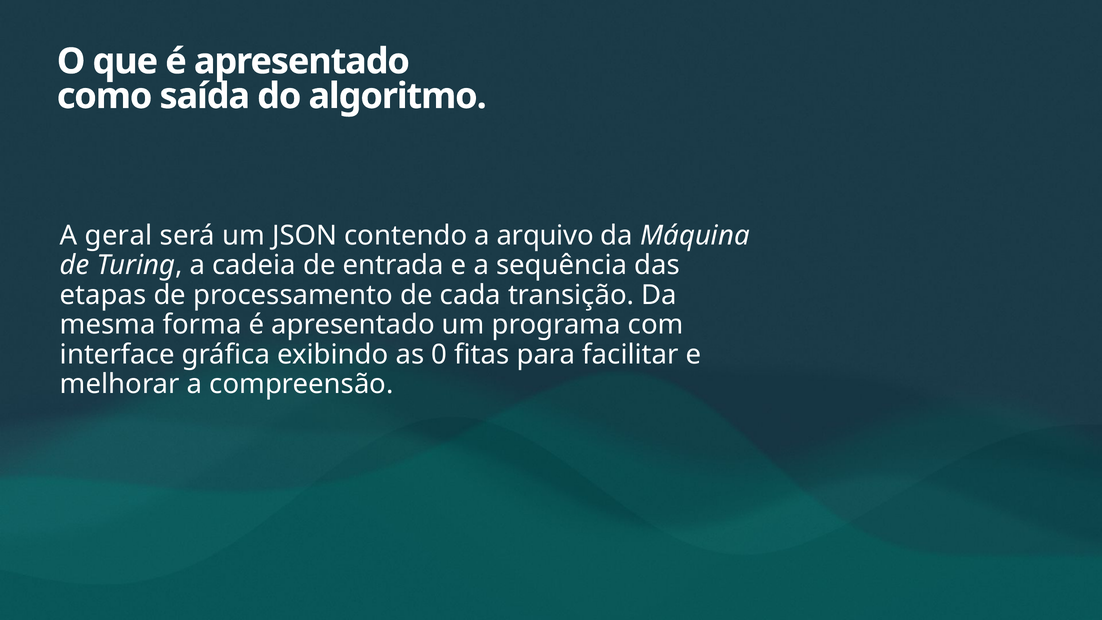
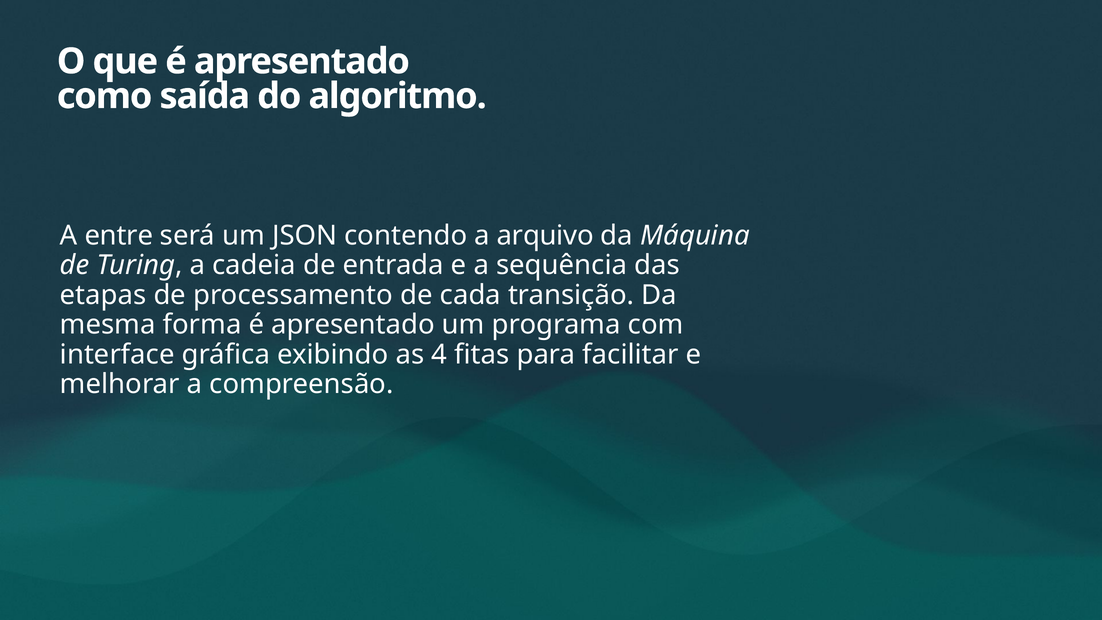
geral: geral -> entre (119, 235)
0: 0 -> 4 (439, 354)
